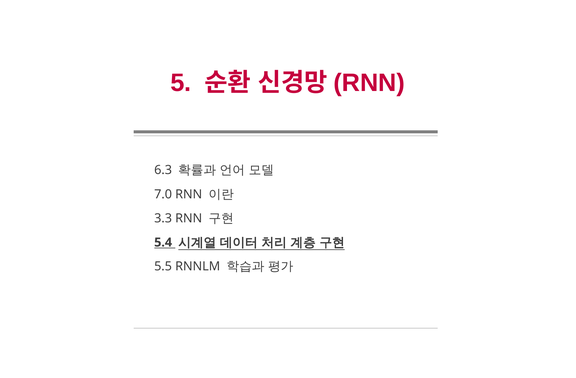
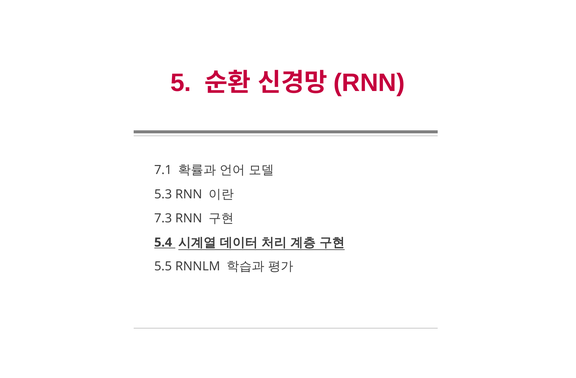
6.3: 6.3 -> 7.1 (163, 170)
7.0: 7.0 -> 5.3 (163, 194)
3.3: 3.3 -> 7.3 (163, 218)
